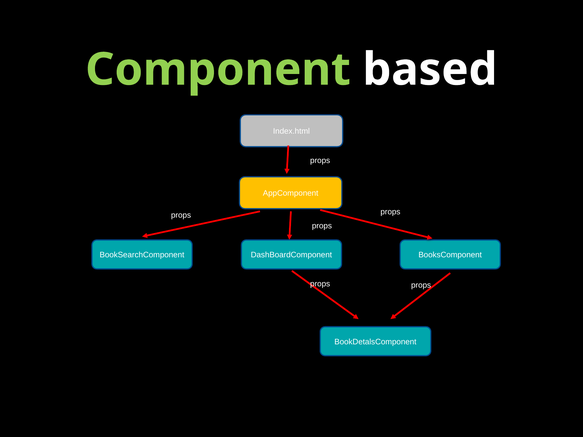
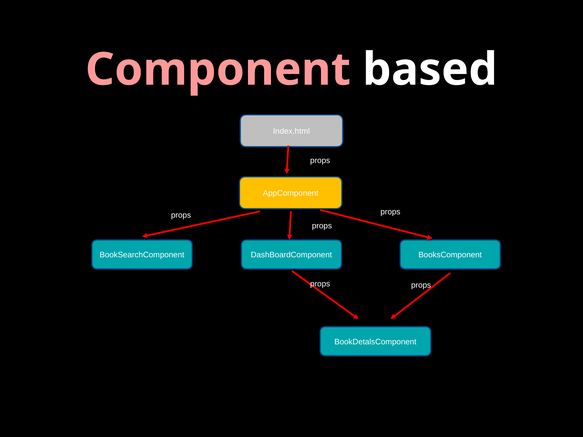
Component colour: light green -> pink (218, 70)
